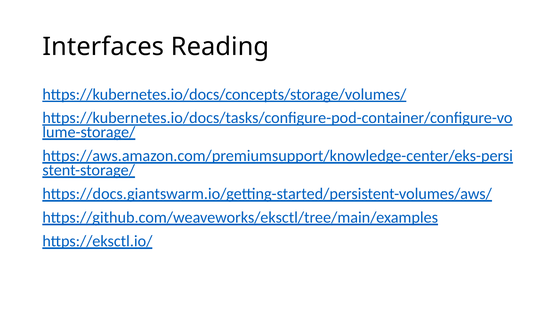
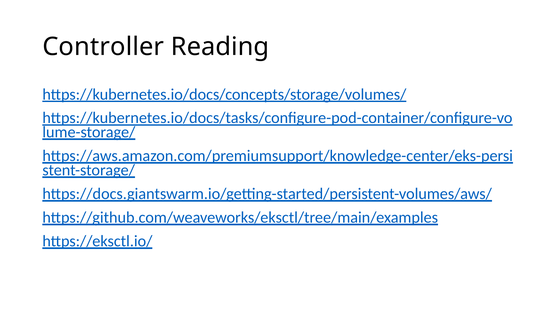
Interfaces: Interfaces -> Controller (103, 47)
